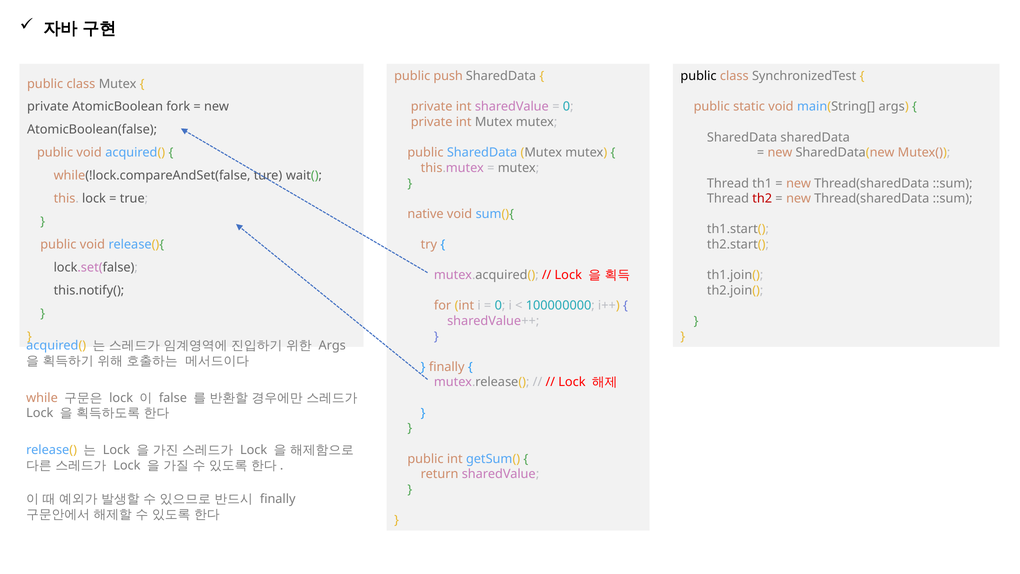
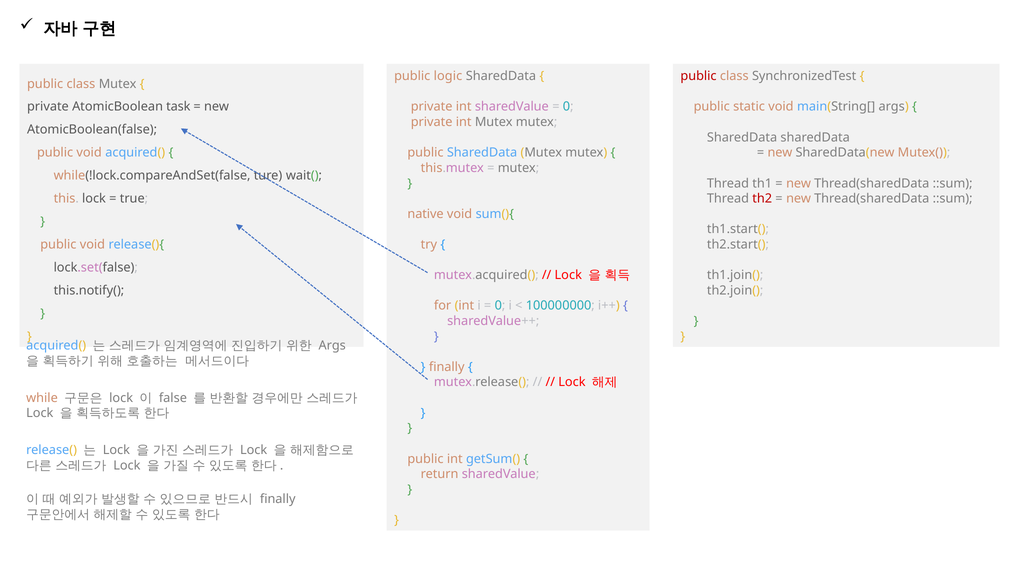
push: push -> logic (448, 76)
public colour: black -> red (699, 76)
fork: fork -> task (178, 107)
